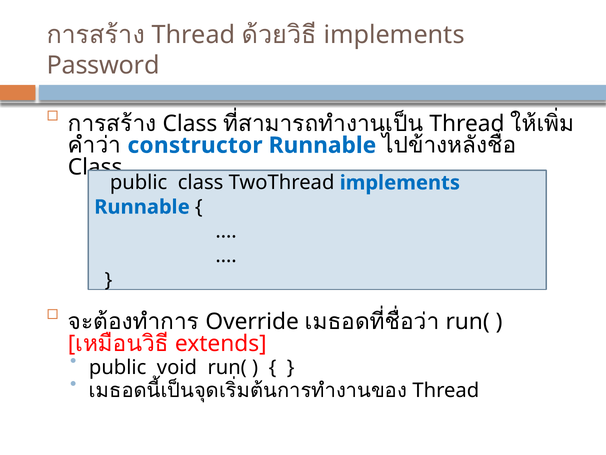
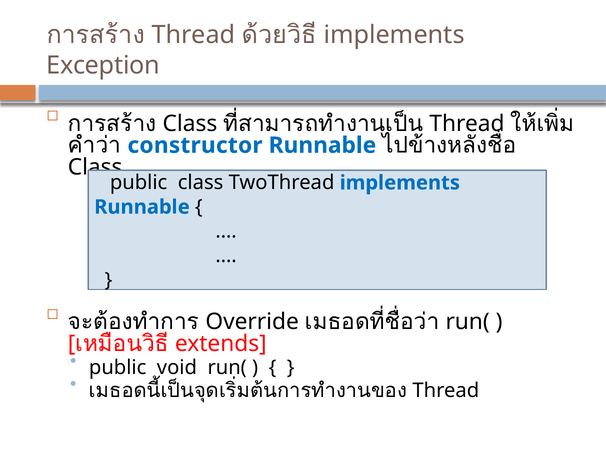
Password: Password -> Exception (103, 65)
